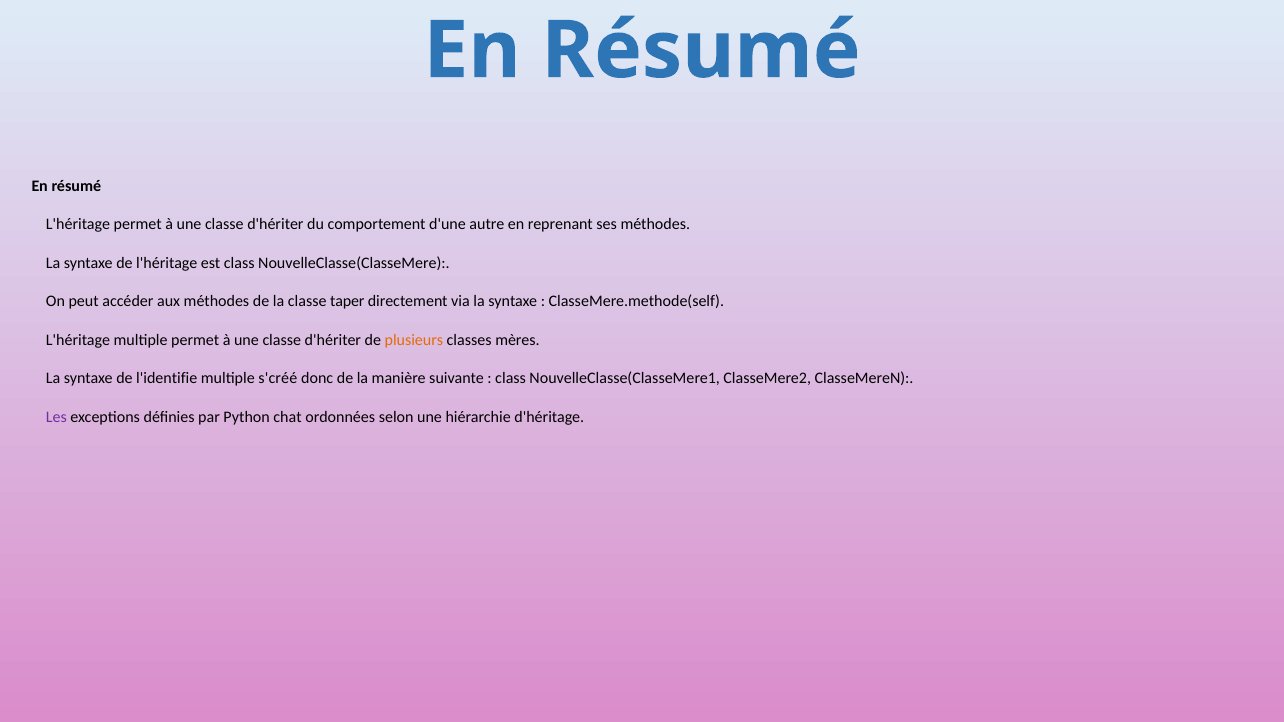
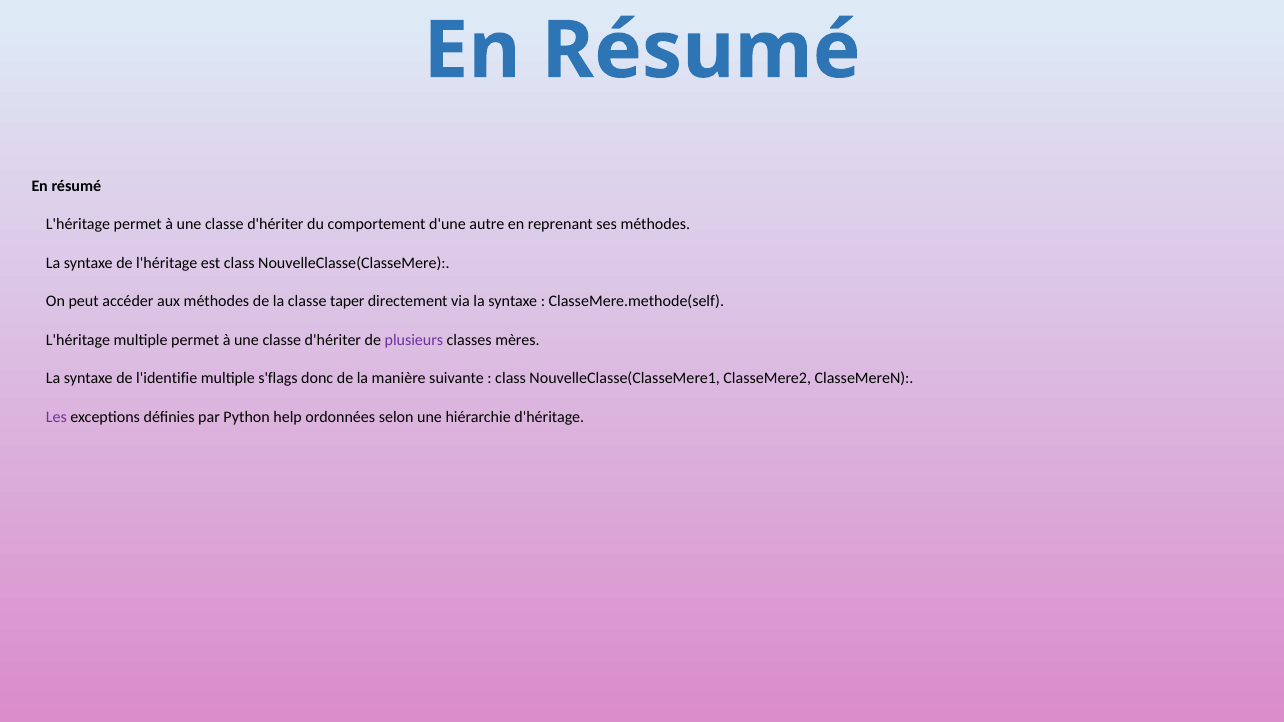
plusieurs colour: orange -> purple (414, 340)
s'créé: s'créé -> s'flags (278, 379)
chat: chat -> help (288, 417)
